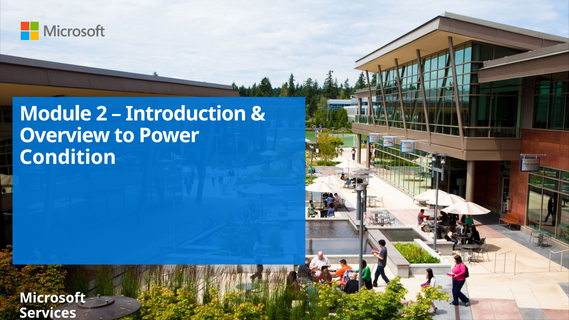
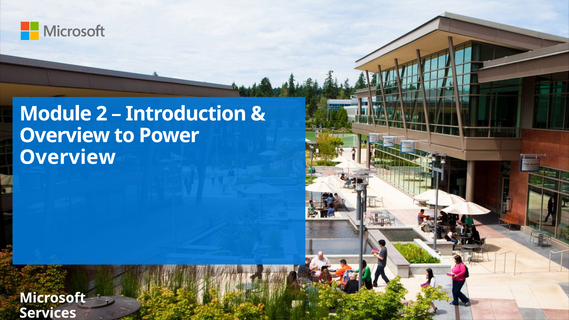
Condition: Condition -> Overview (68, 157)
